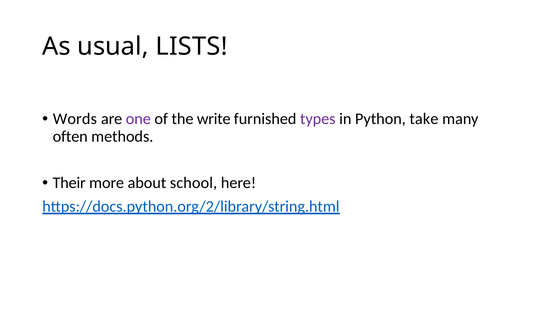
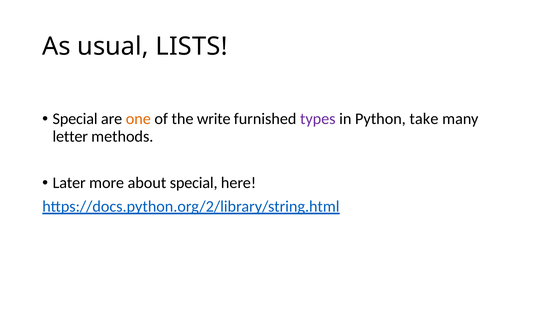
Words: Words -> Special (75, 119)
one colour: purple -> orange (138, 119)
often: often -> letter (70, 137)
Their: Their -> Later (69, 183)
about school: school -> special (194, 183)
